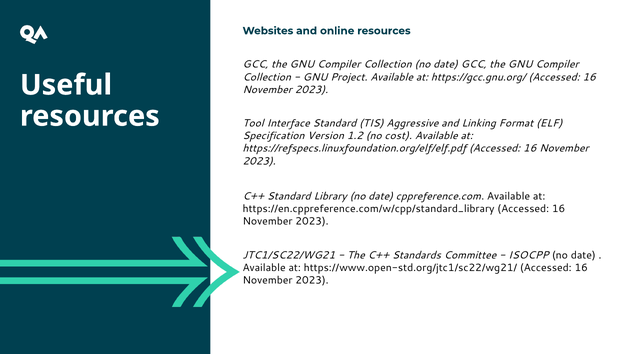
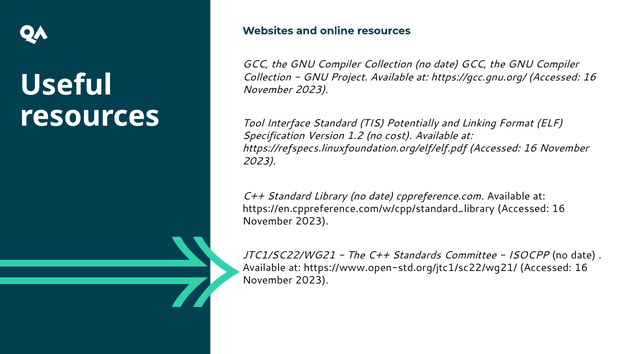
Aggressive: Aggressive -> Potentially (412, 123)
